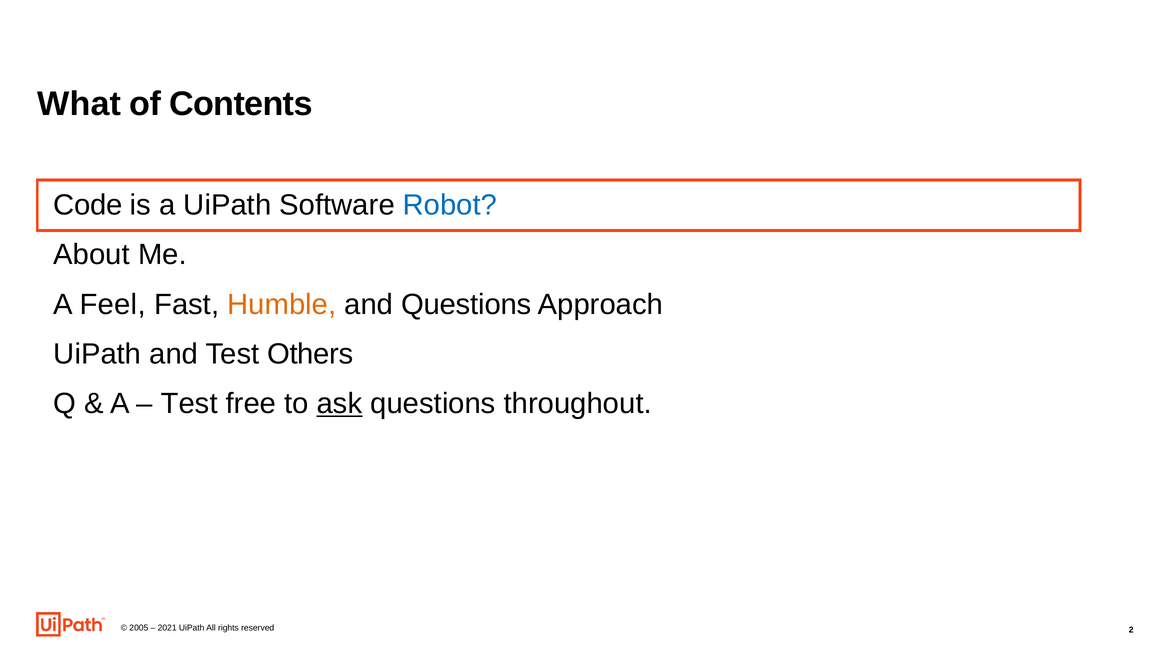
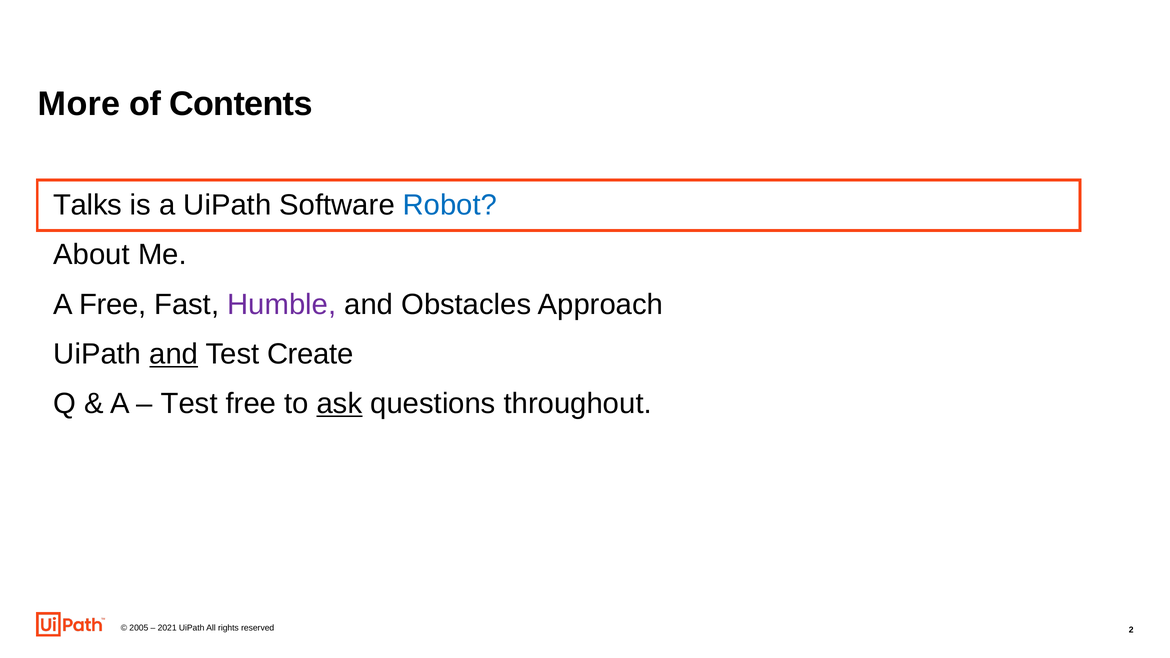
What: What -> More (79, 104)
Code: Code -> Talks (88, 205)
A Feel: Feel -> Free (113, 304)
Humble colour: orange -> purple (282, 304)
and Questions: Questions -> Obstacles (466, 304)
and underline: none -> present (174, 354)
Others: Others -> Create (310, 354)
